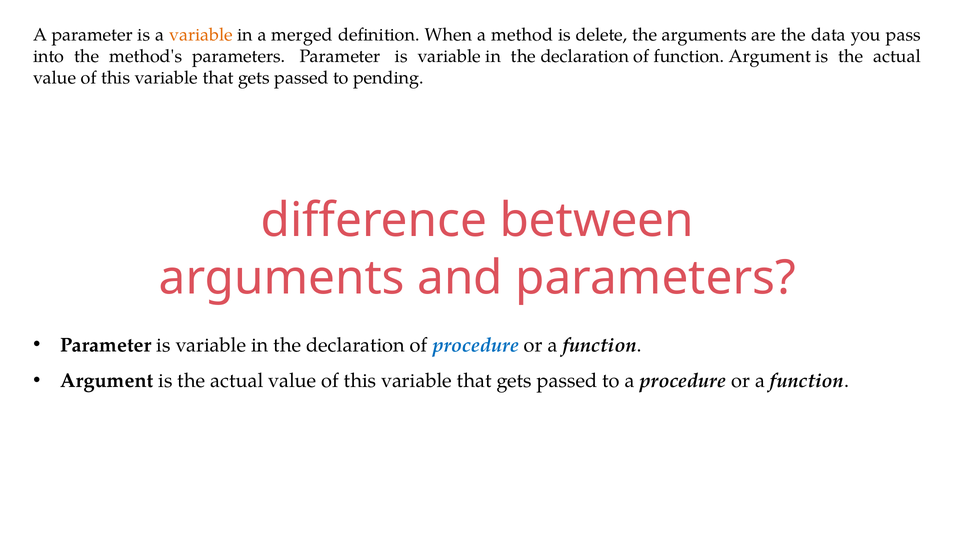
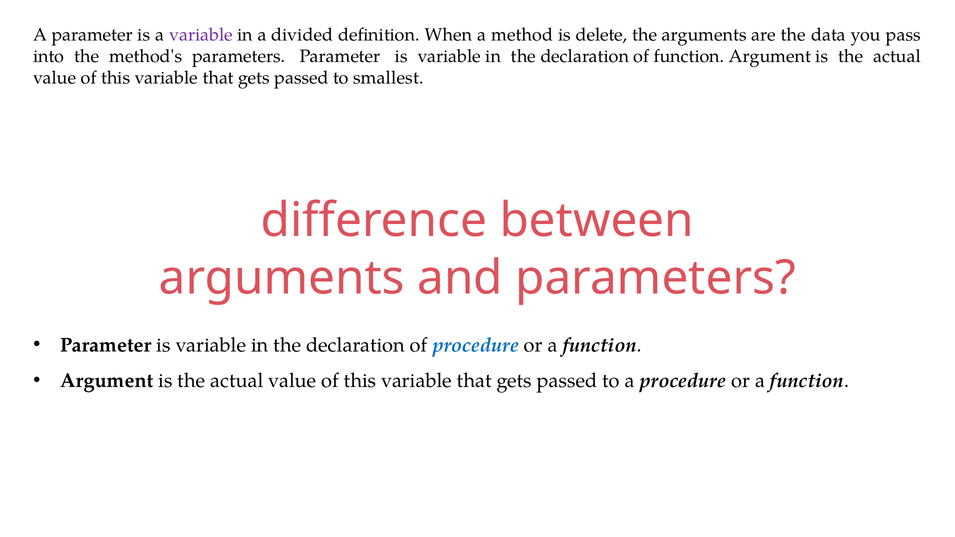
variable colour: orange -> purple (201, 35)
merged: merged -> divided (302, 35)
pending: pending -> smallest (388, 78)
